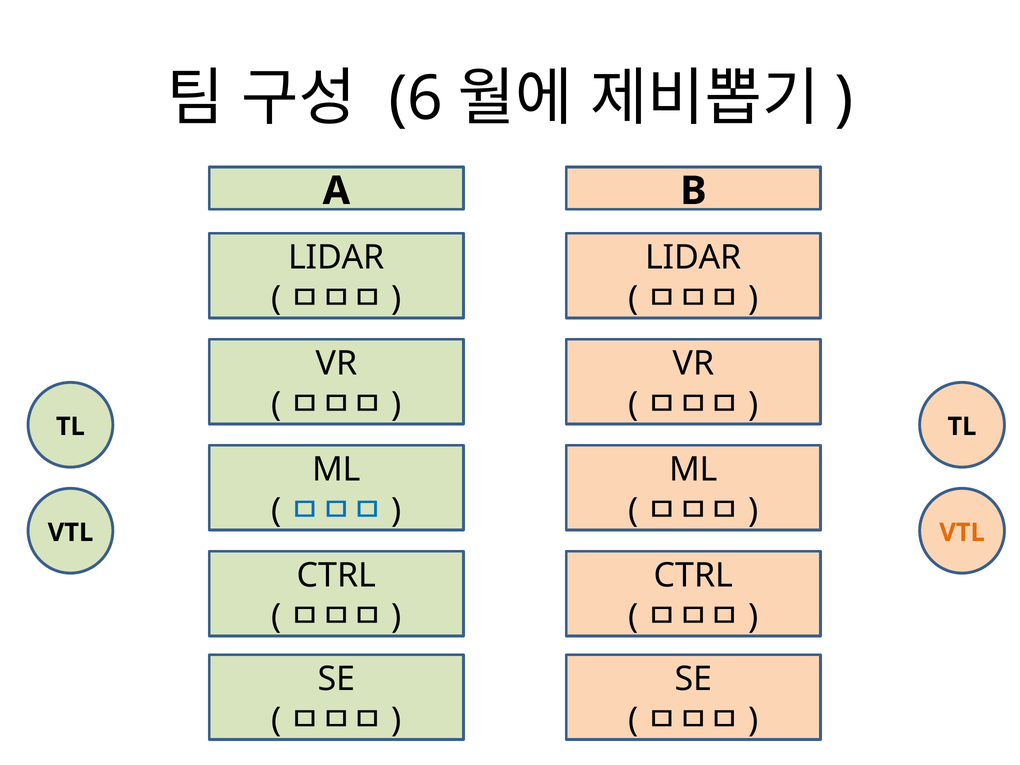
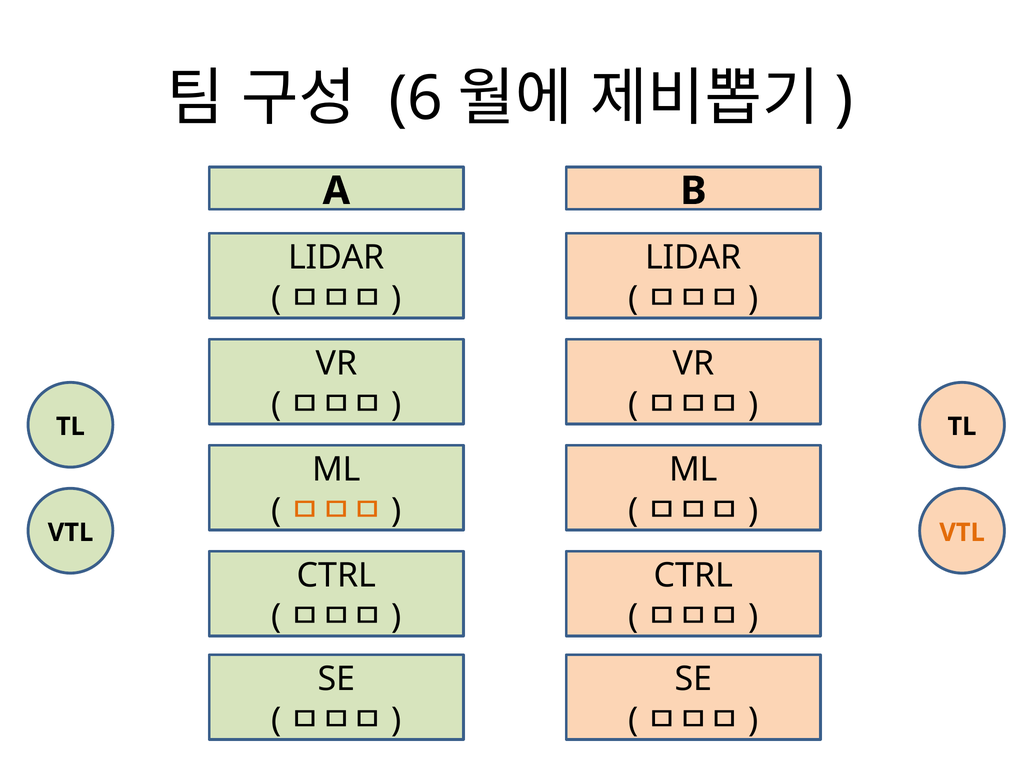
ㅁㅁㅁ colour: blue -> orange (336, 510)
